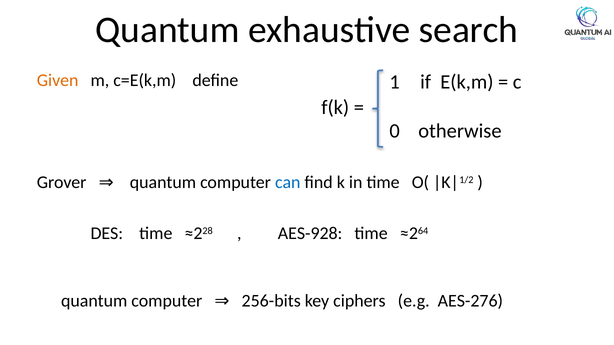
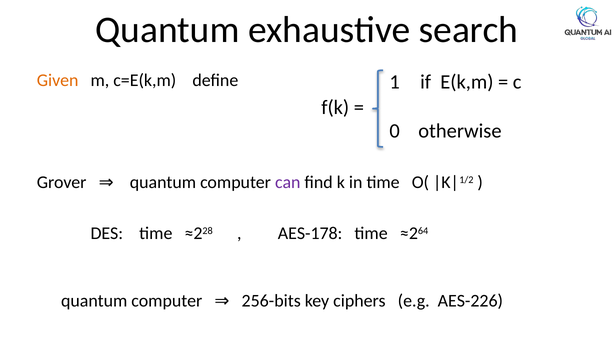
can colour: blue -> purple (288, 183)
AES-928: AES-928 -> AES-178 (310, 234)
AES-276: AES-276 -> AES-226 (470, 301)
